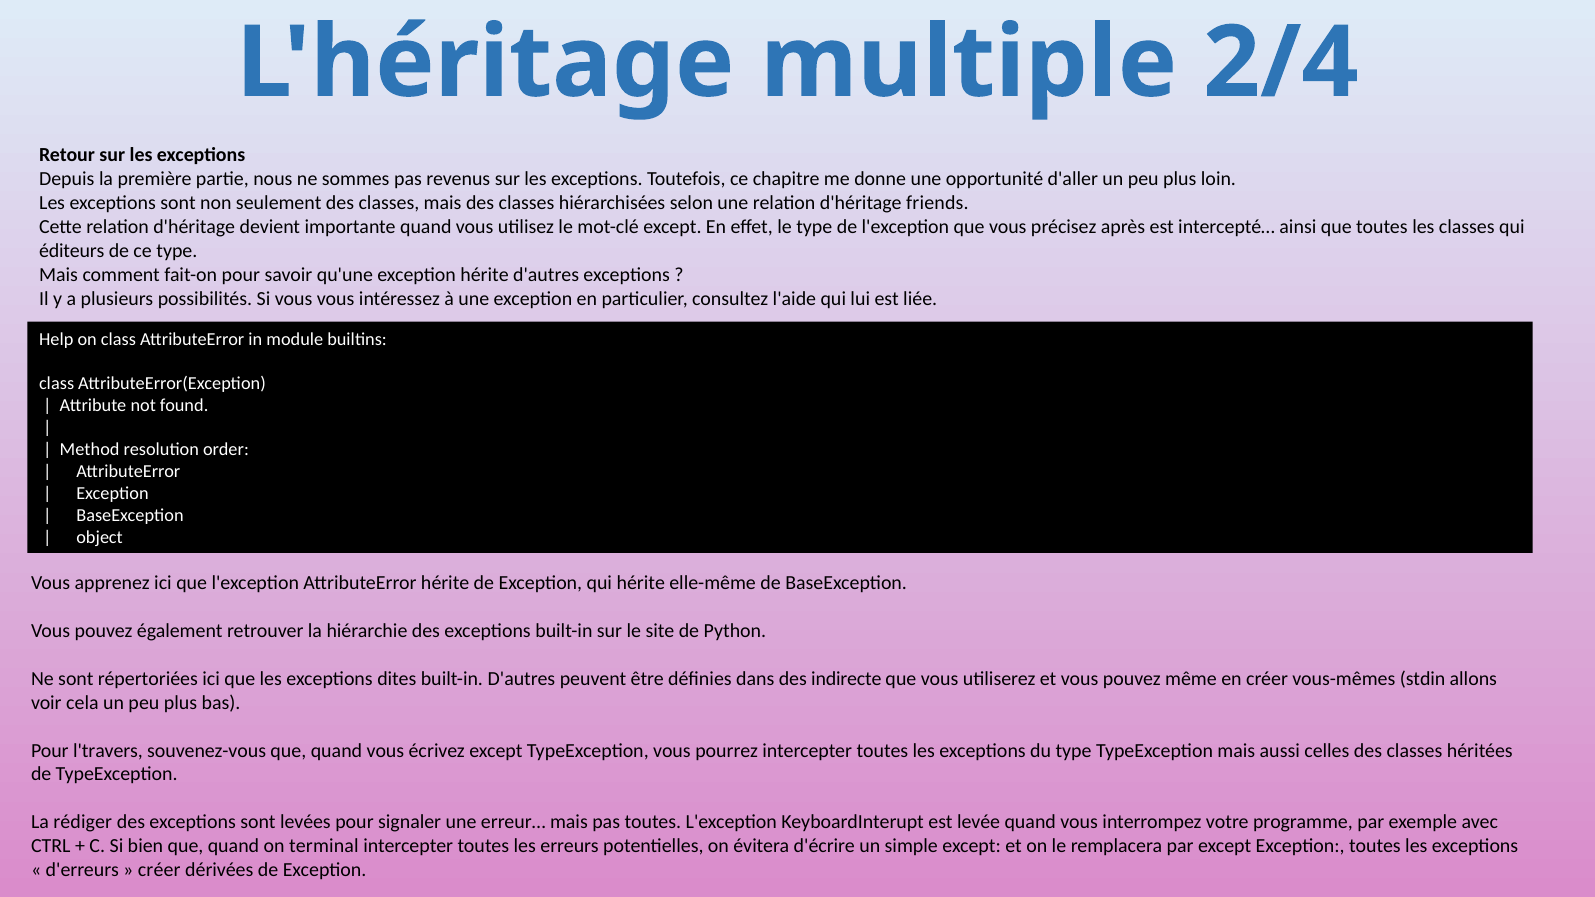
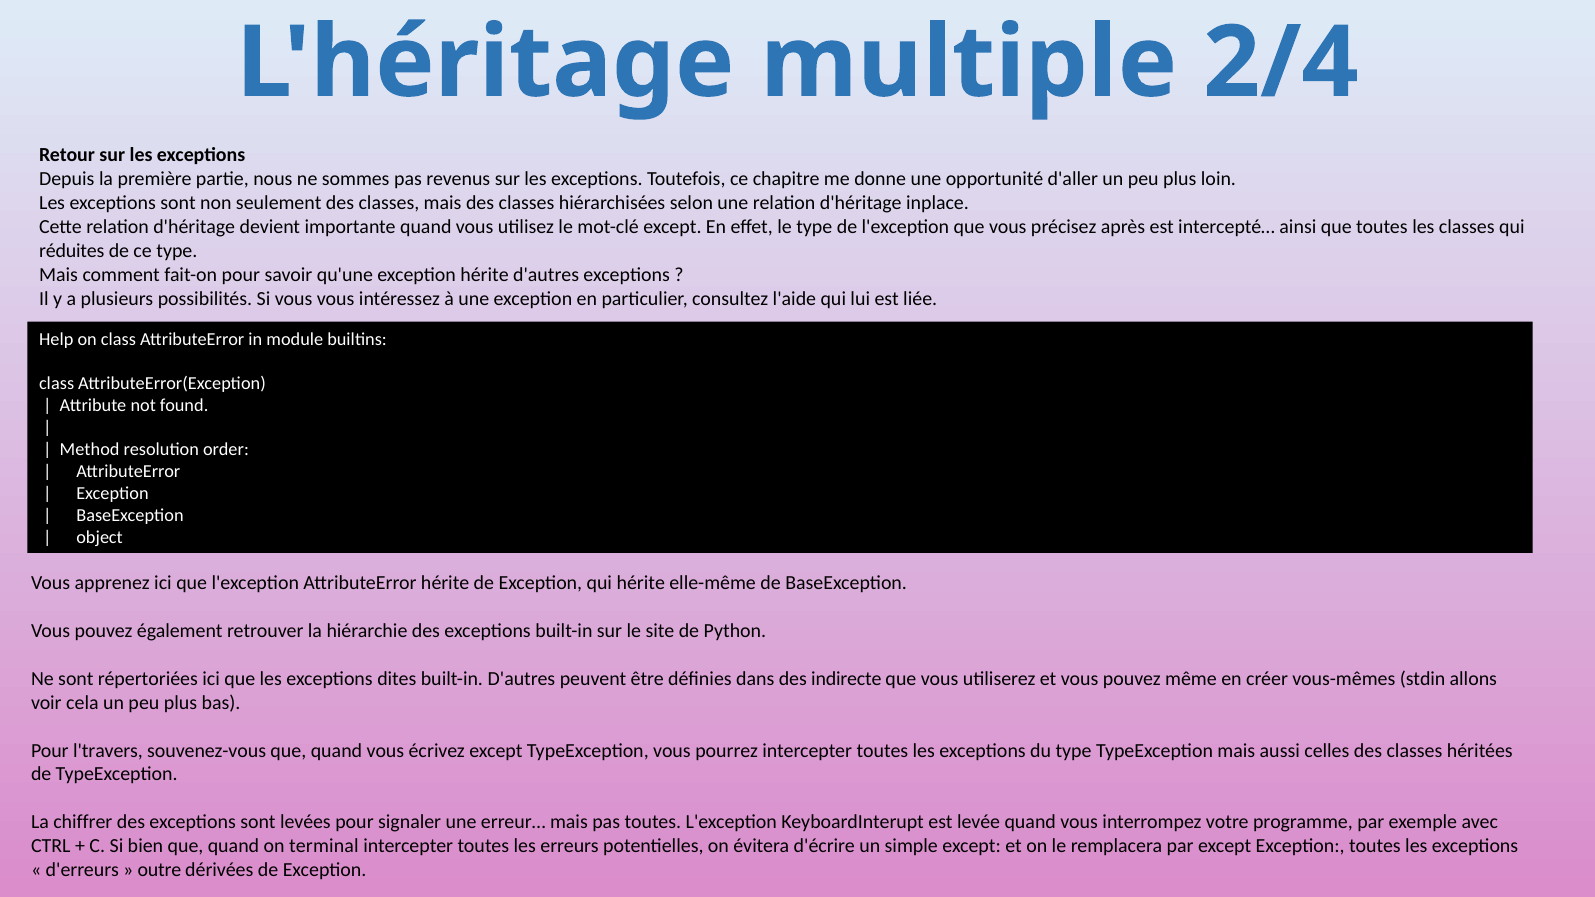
friends: friends -> inplace (937, 203)
éditeurs: éditeurs -> réduites (72, 251)
rédiger: rédiger -> chiffrer (83, 822)
créer: créer -> outre (159, 870)
